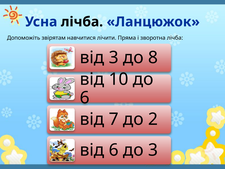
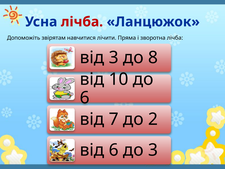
лічба colour: black -> red (82, 22)
